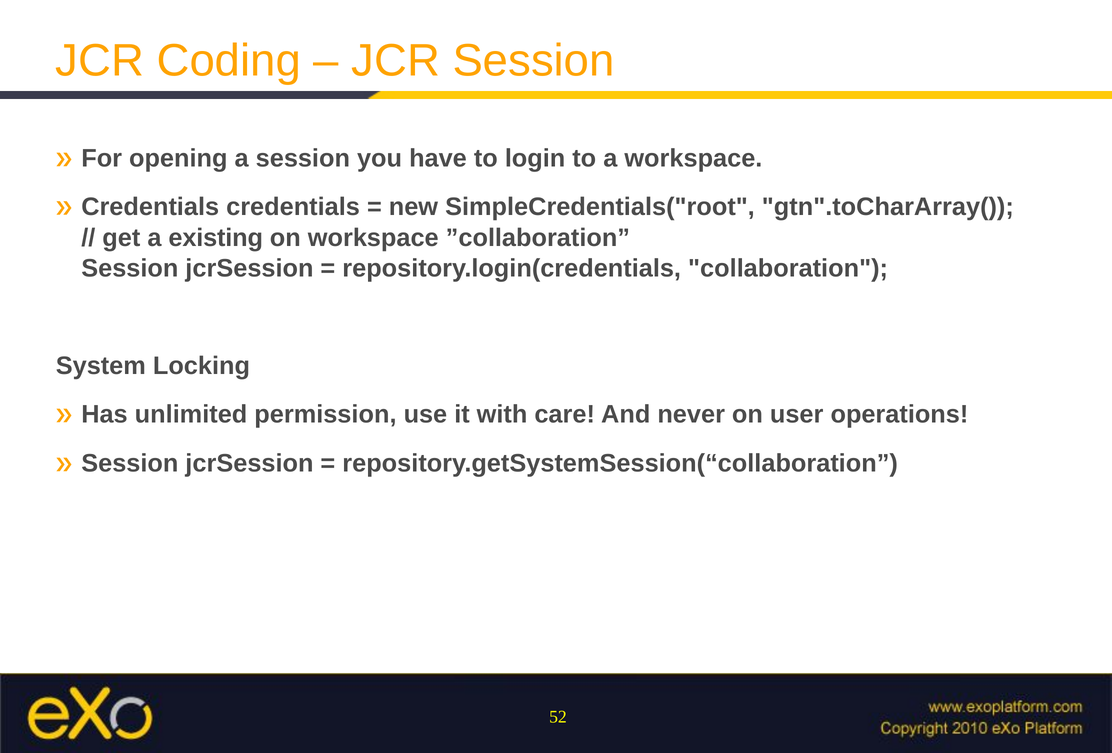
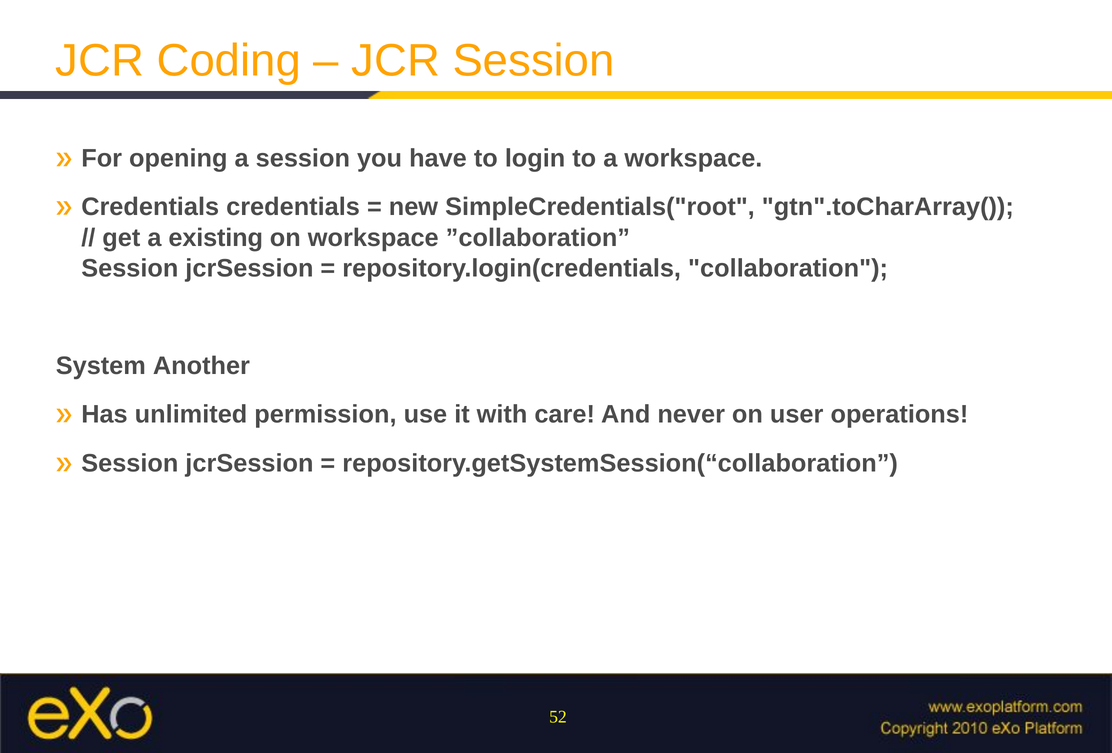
Locking: Locking -> Another (201, 366)
